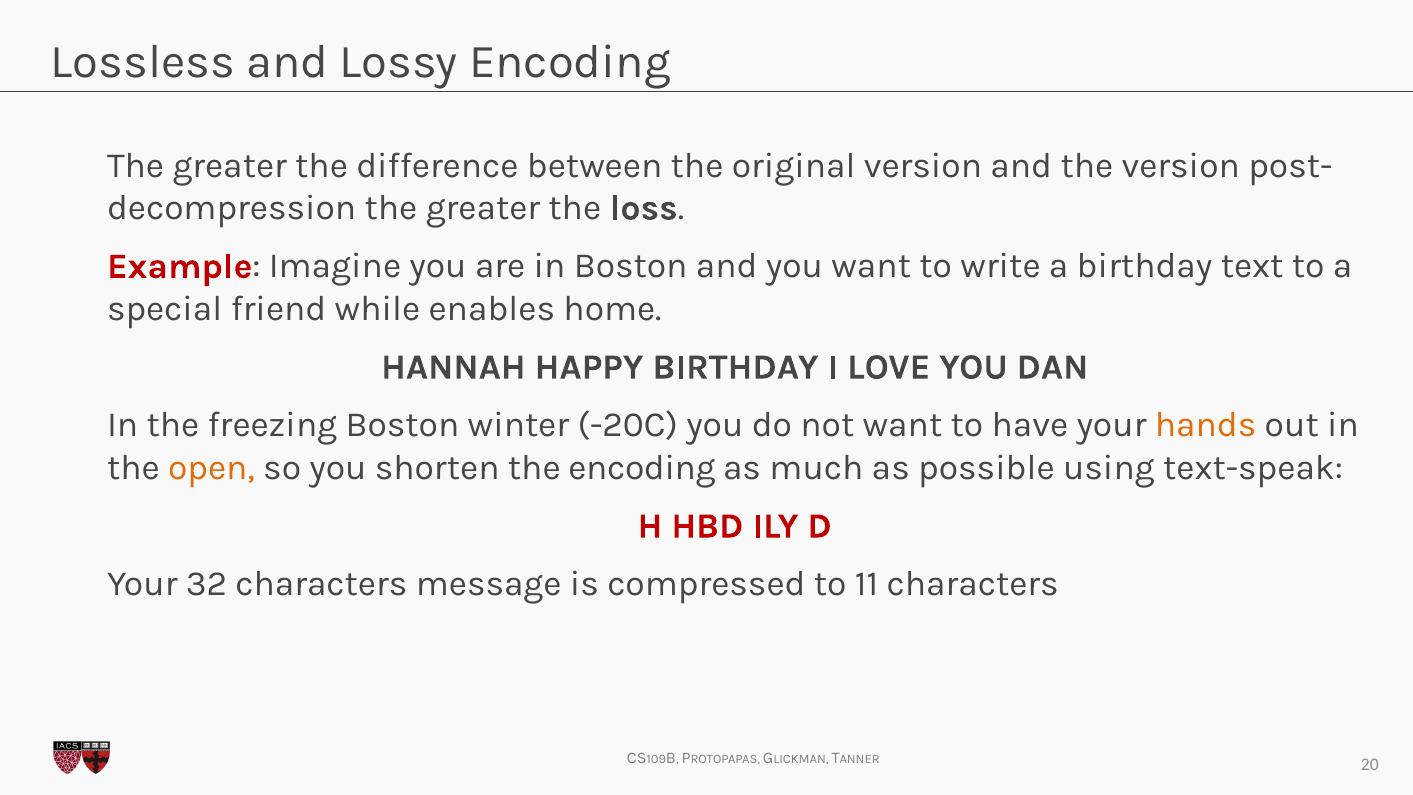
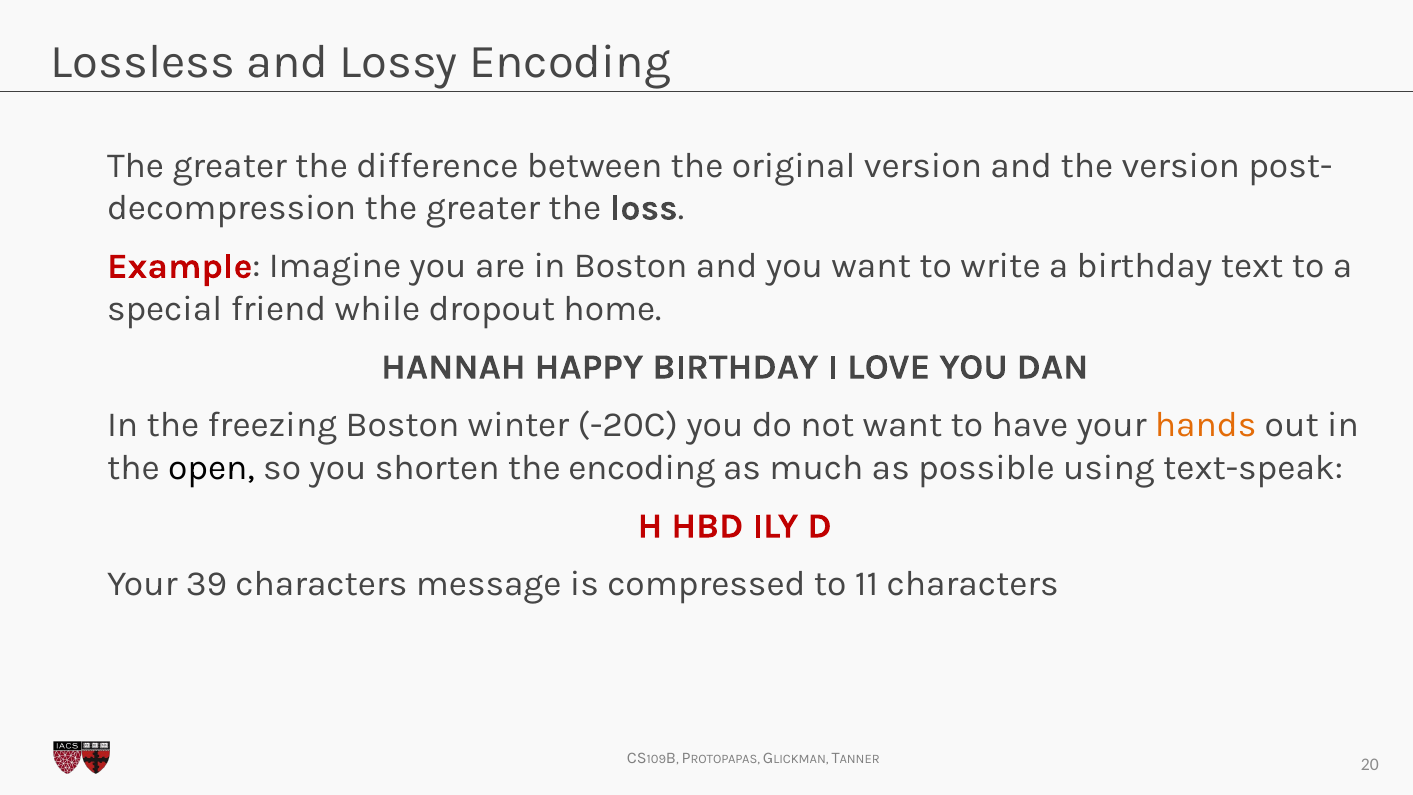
enables: enables -> dropout (492, 308)
open colour: orange -> black (211, 467)
32: 32 -> 39 (206, 584)
